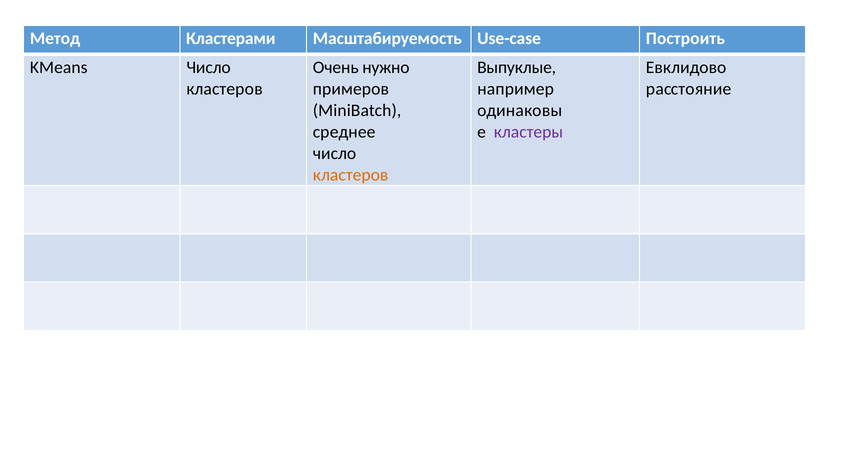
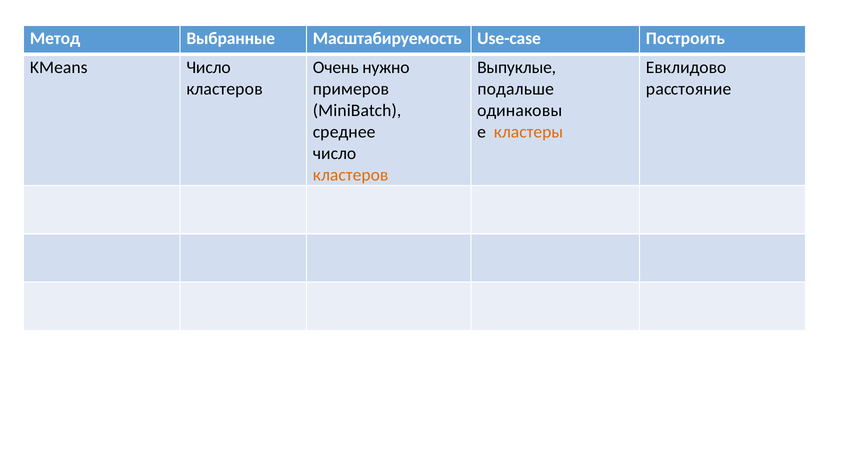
Кластерами: Кластерами -> Выбранные (231, 39)
например: например -> подальше (516, 89)
кластеры colour: purple -> orange (528, 132)
